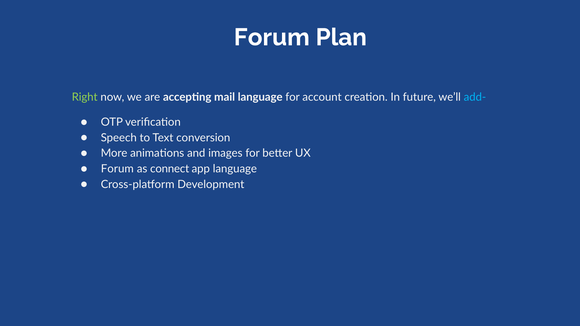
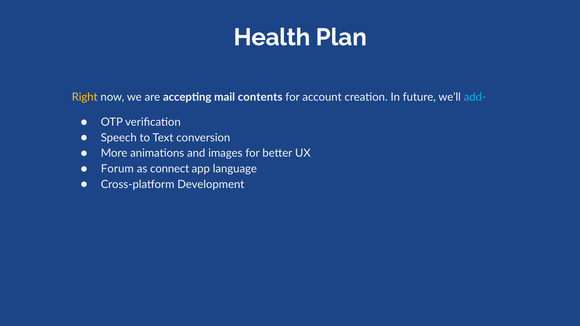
Forum: Forum -> Health (272, 37)
Right colour: light green -> yellow (85, 97)
mail language: language -> contents (260, 97)
